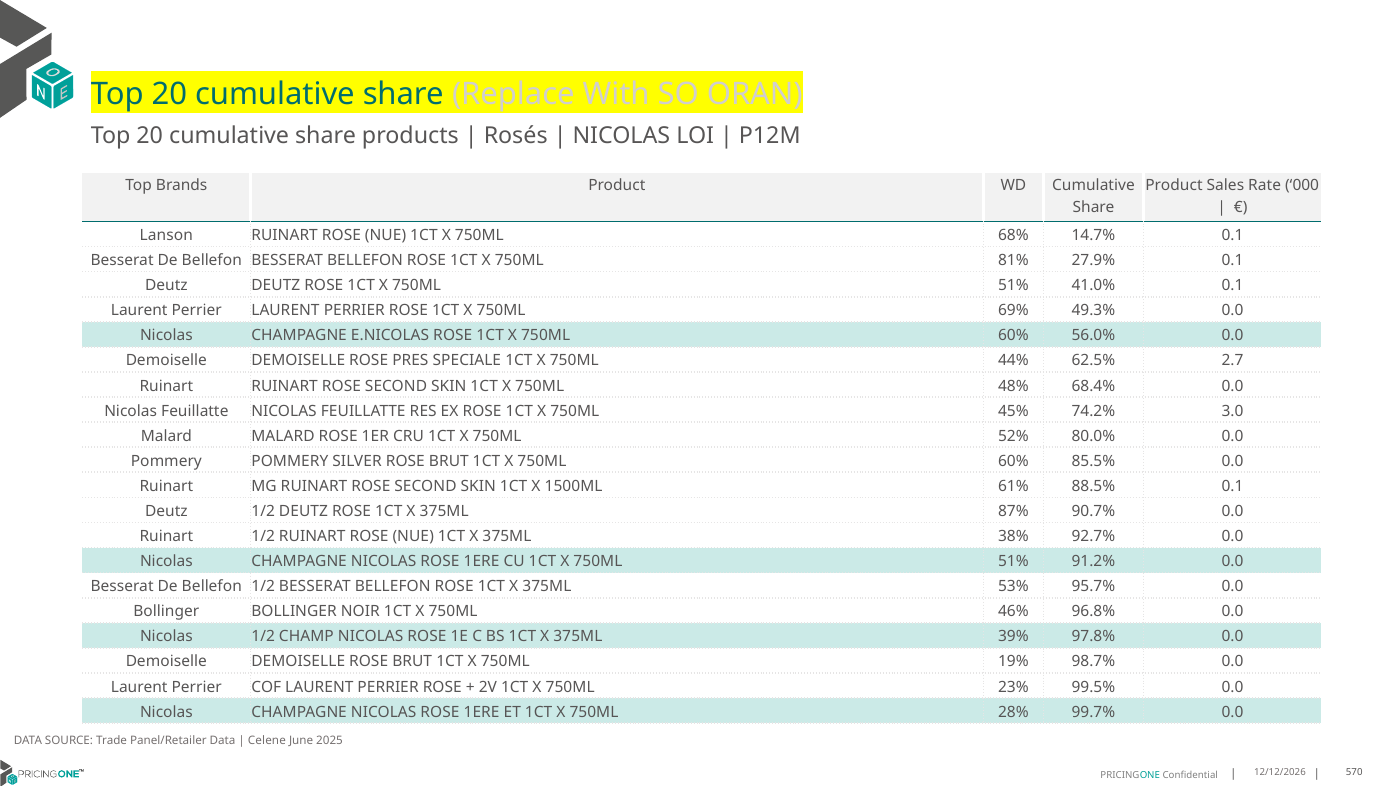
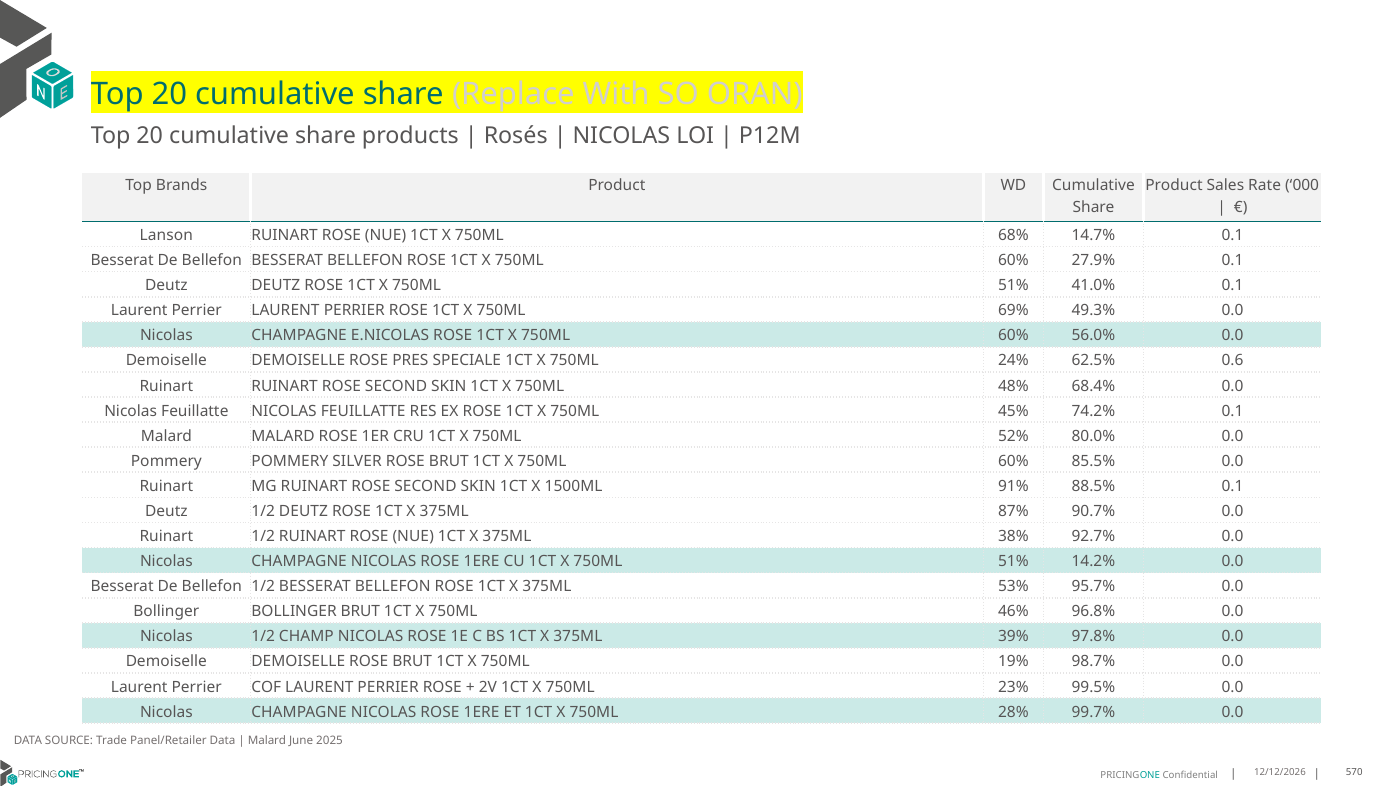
81%: 81% -> 60% (1013, 260)
44%: 44% -> 24% (1013, 361)
2.7: 2.7 -> 0.6 (1232, 361)
74.2% 3.0: 3.0 -> 0.1 (1232, 411)
61%: 61% -> 91% (1013, 486)
91.2%: 91.2% -> 14.2% (1093, 561)
BOLLINGER NOIR: NOIR -> BRUT (360, 612)
Celene: Celene -> Malard (267, 740)
